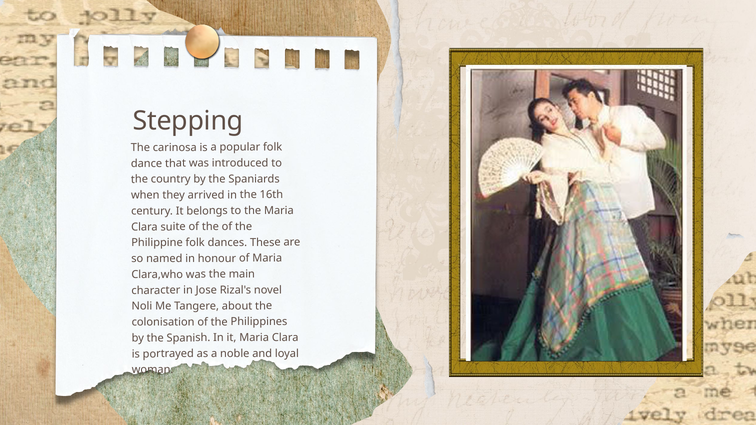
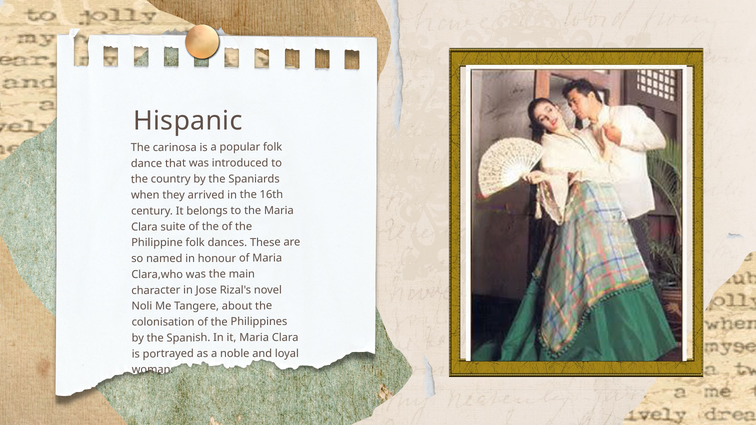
Stepping: Stepping -> Hispanic (188, 121)
